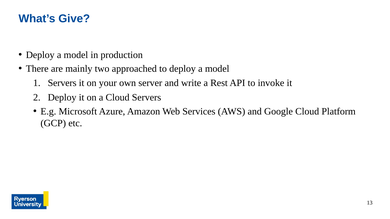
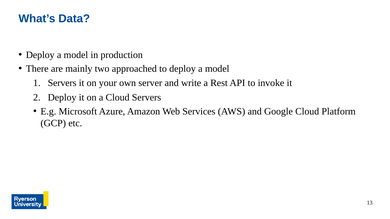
Give: Give -> Data (74, 19)
